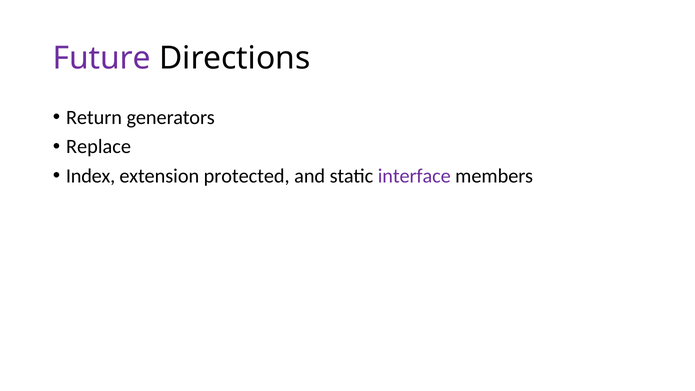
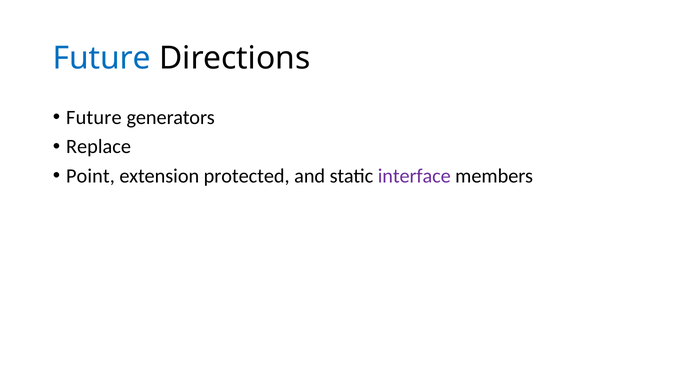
Future colour: purple -> blue (102, 58)
Return: Return -> Future (94, 118)
Index: Index -> Point (90, 176)
